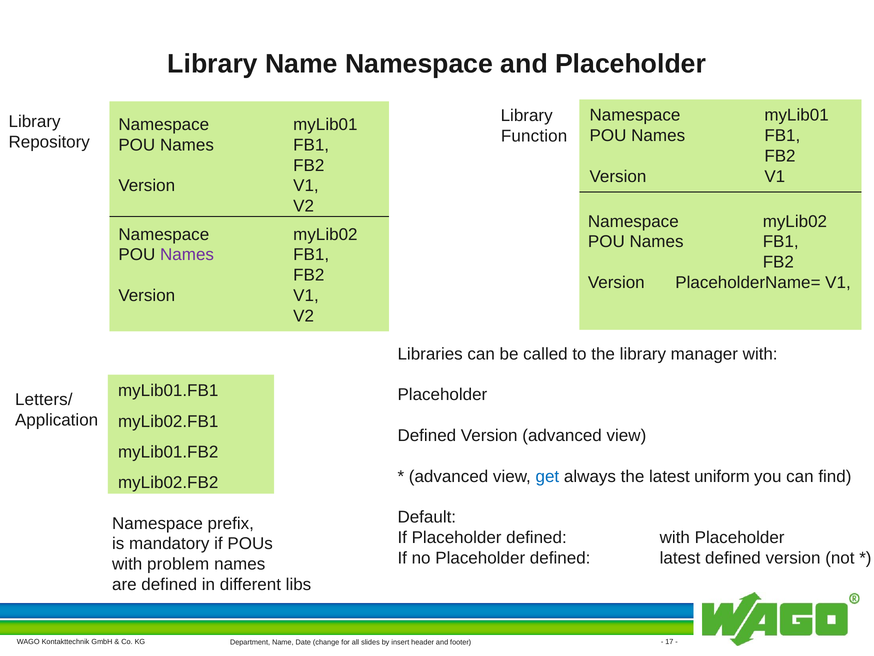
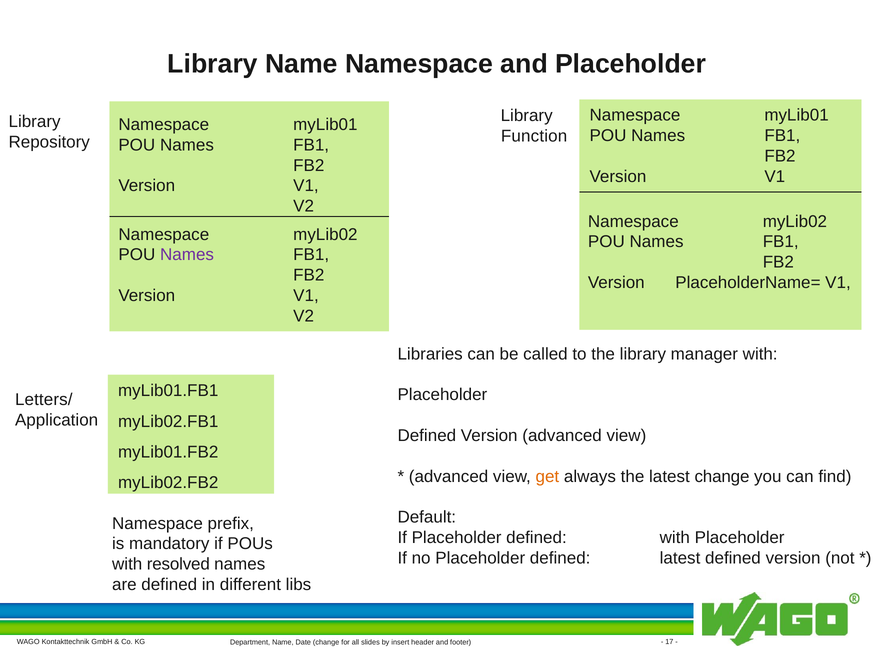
get colour: blue -> orange (547, 476)
latest uniform: uniform -> change (722, 476)
problem: problem -> resolved (178, 564)
